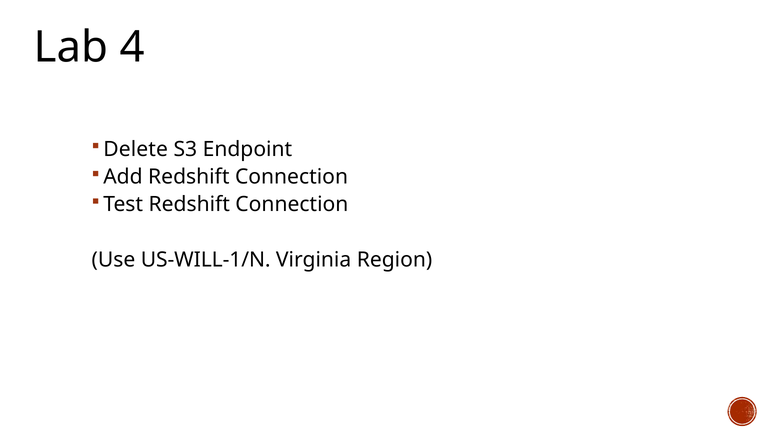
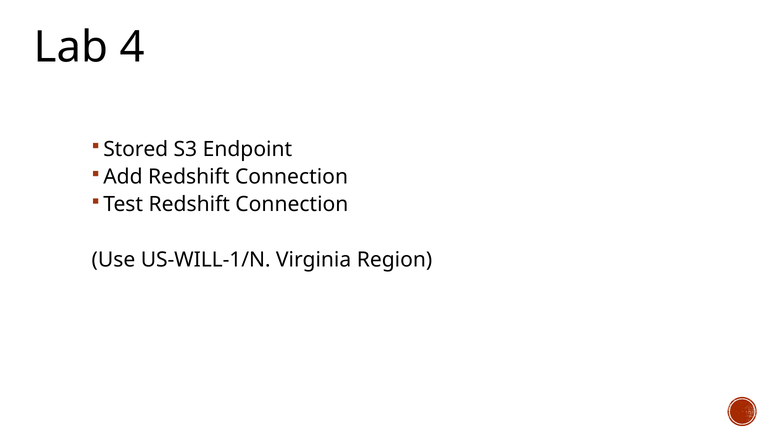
Delete: Delete -> Stored (136, 150)
